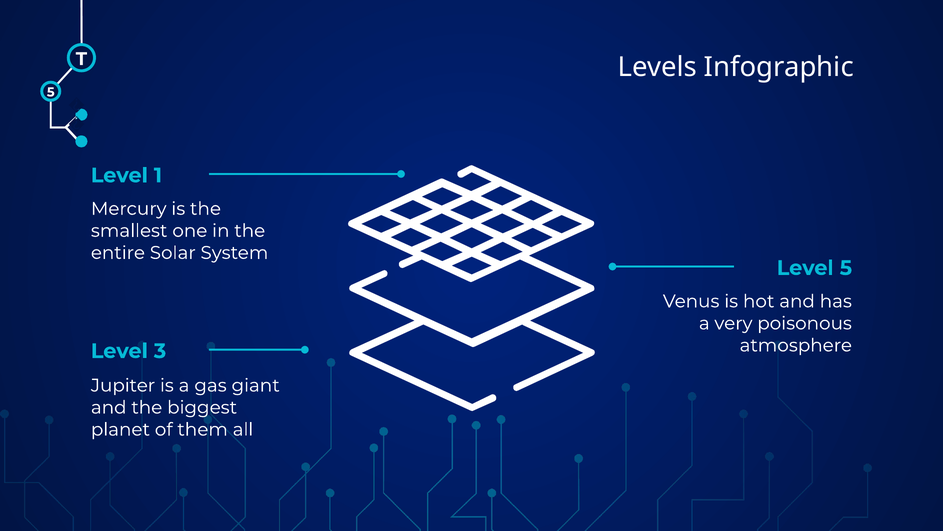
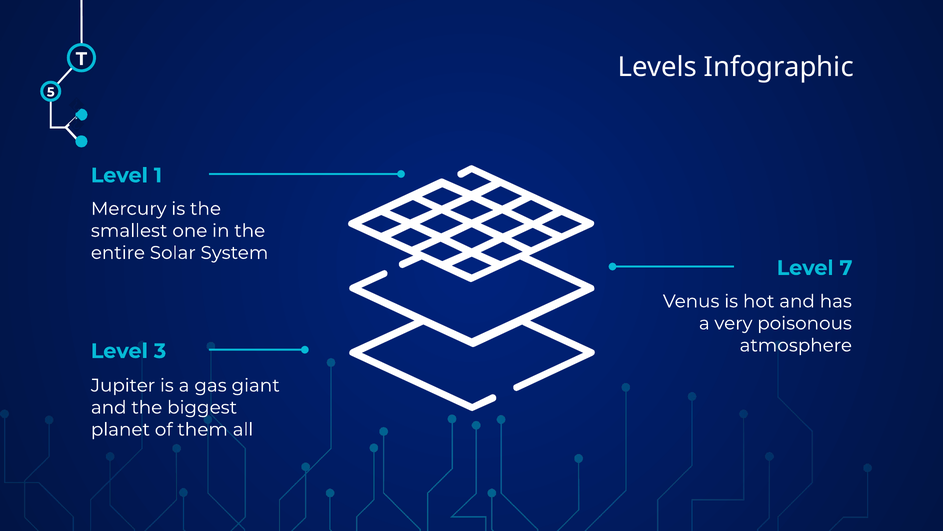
Level 5: 5 -> 7 (846, 268)
